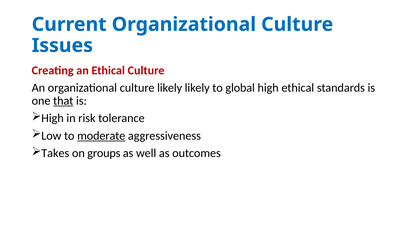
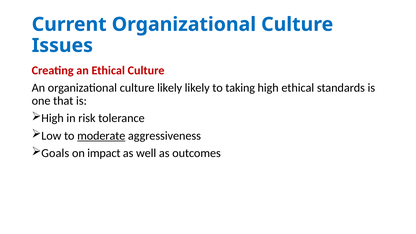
global: global -> taking (240, 88)
that underline: present -> none (63, 101)
Takes: Takes -> Goals (55, 153)
groups: groups -> impact (104, 153)
